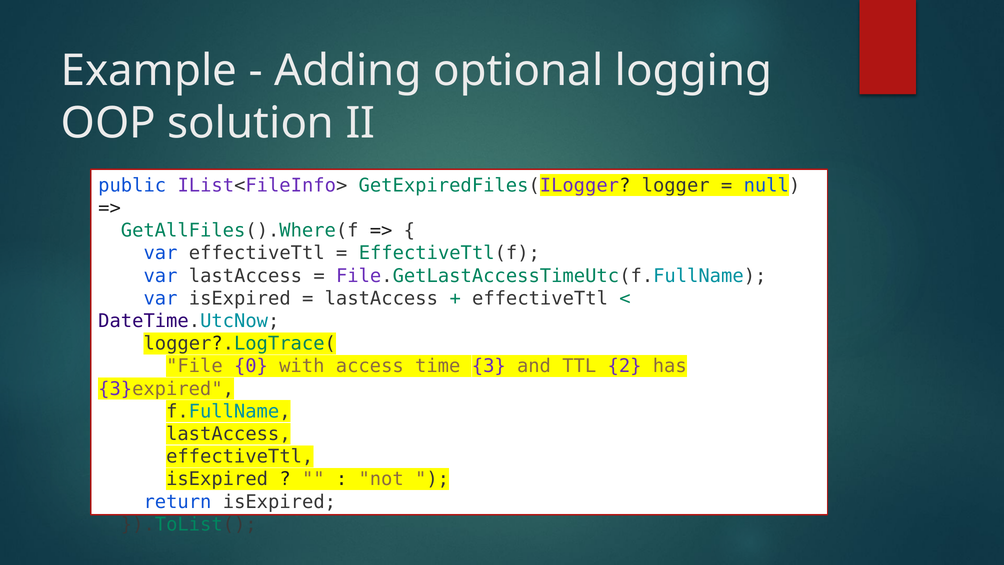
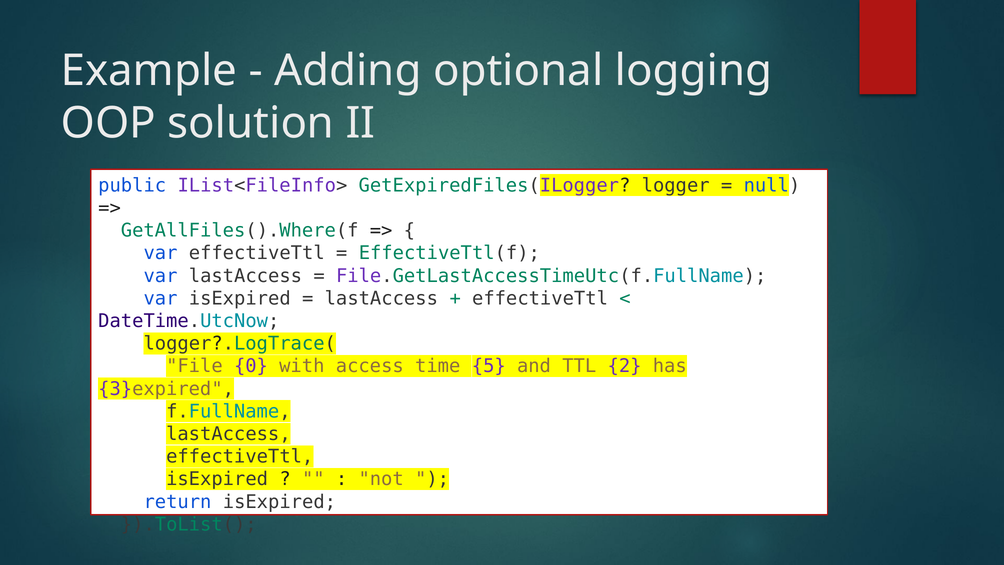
3: 3 -> 5 (489, 366)
